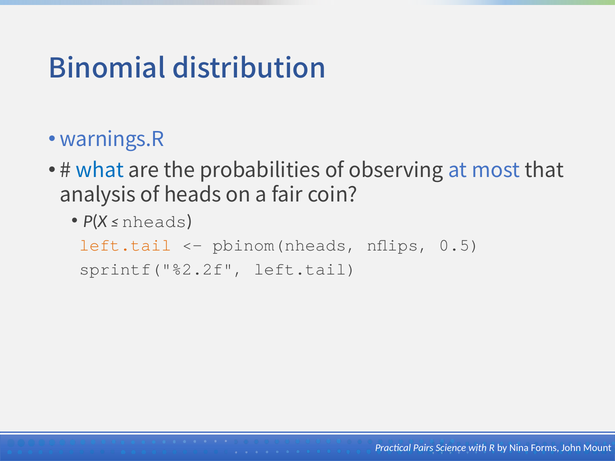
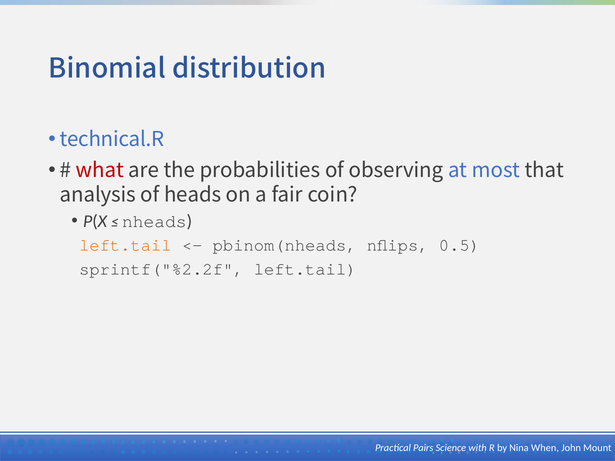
warnings.R: warnings.R -> technical.R (112, 140)
what colour: blue -> red (100, 171)
Forms: Forms -> When (545, 448)
